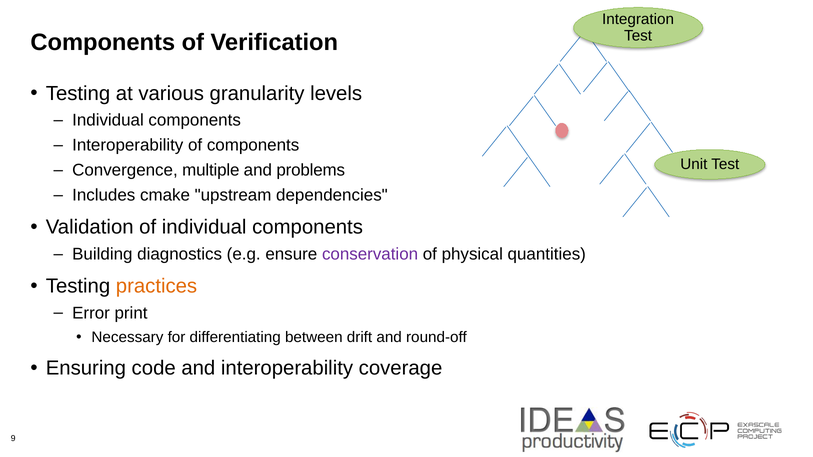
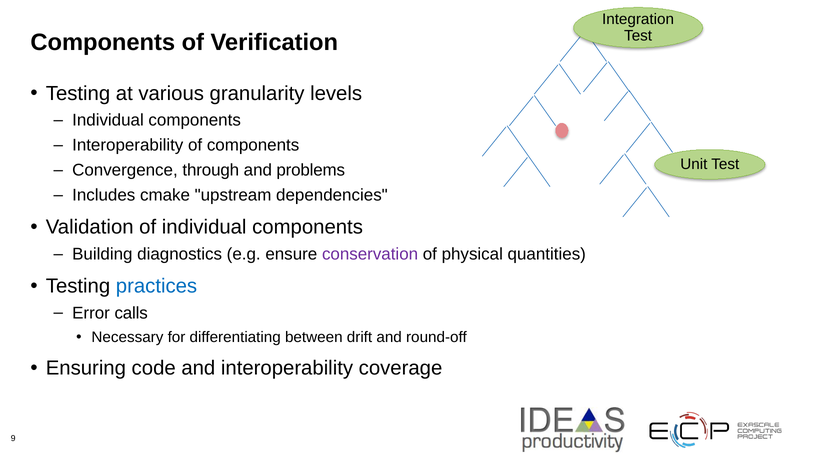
multiple: multiple -> through (211, 170)
practices colour: orange -> blue (157, 286)
print: print -> calls (131, 313)
